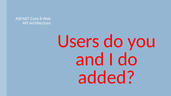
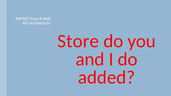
Users: Users -> Store (78, 41)
